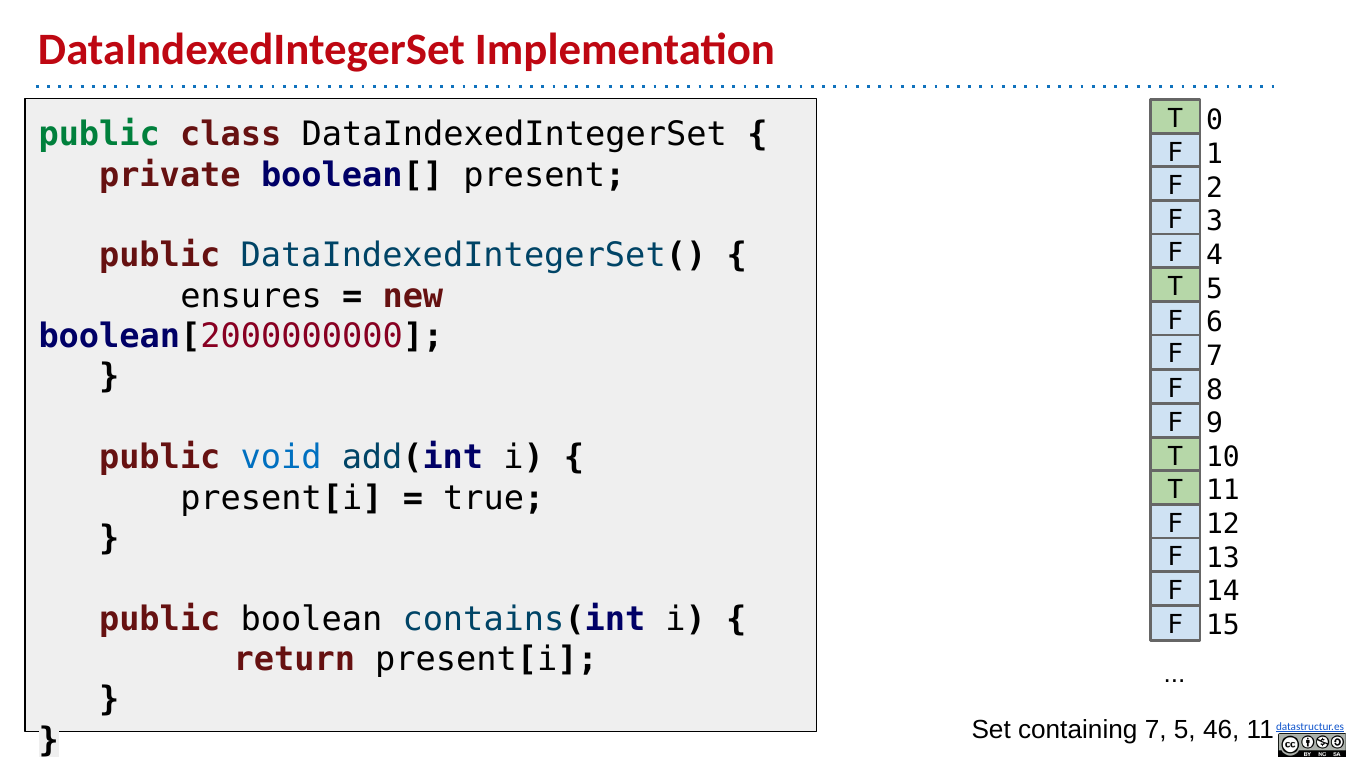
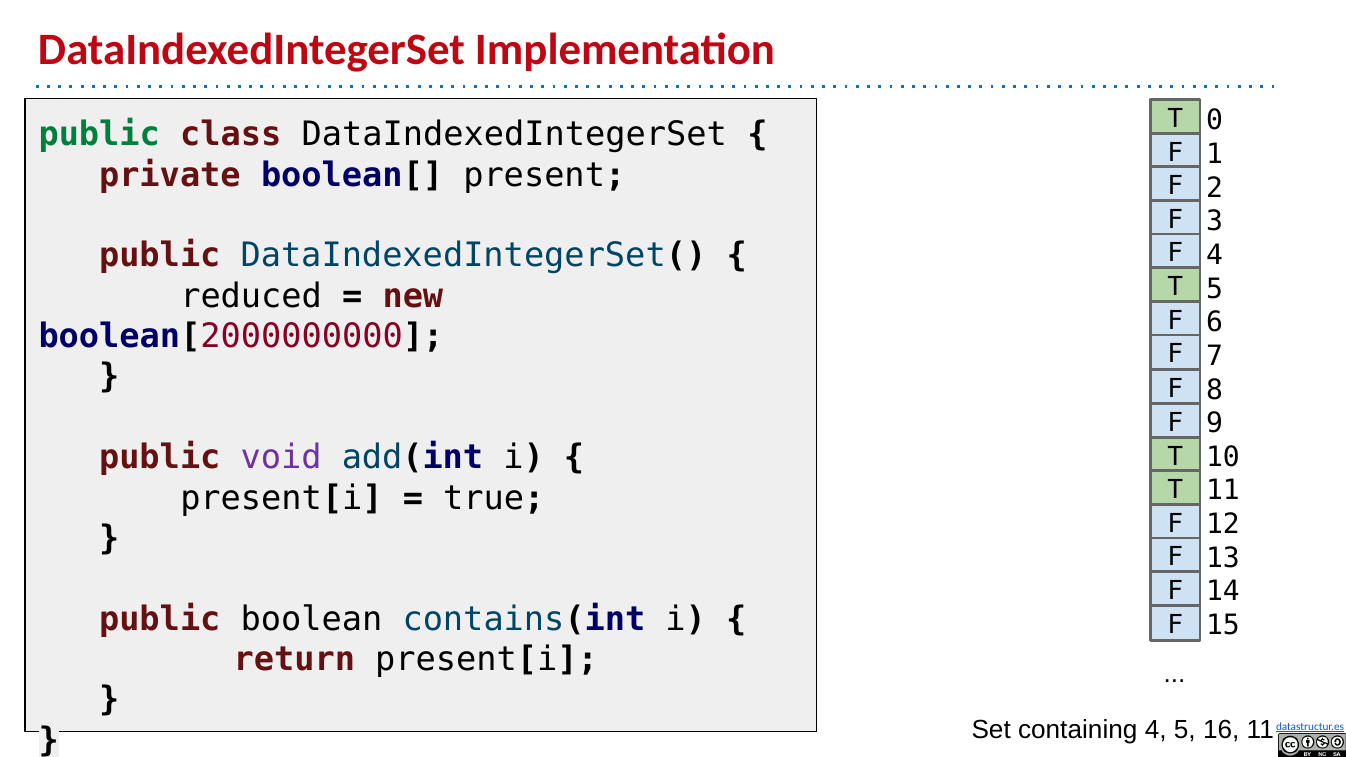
ensures: ensures -> reduced (251, 296)
void colour: blue -> purple (281, 458)
containing 7: 7 -> 4 (1156, 730)
46: 46 -> 16 (1221, 730)
